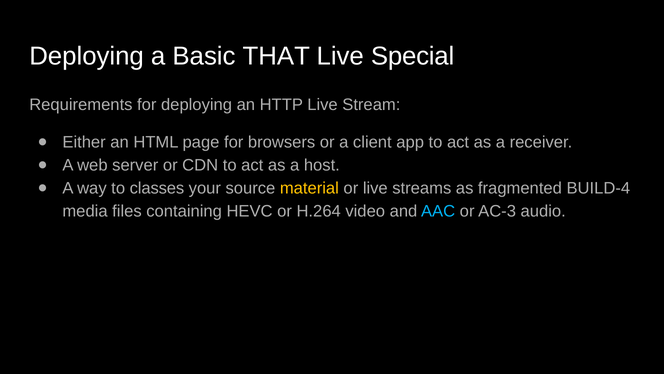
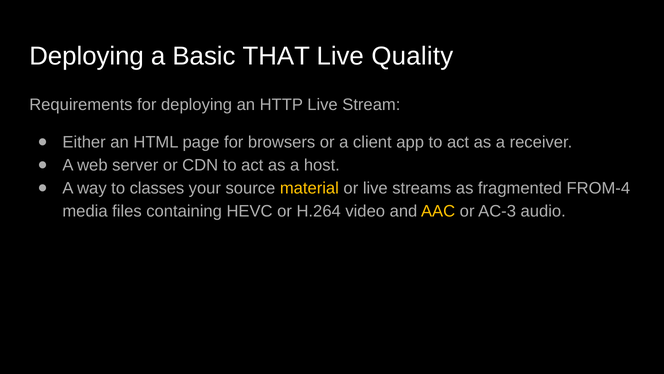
Special: Special -> Quality (412, 56)
BUILD-4: BUILD-4 -> FROM-4 (598, 188)
AAC colour: light blue -> yellow (438, 211)
